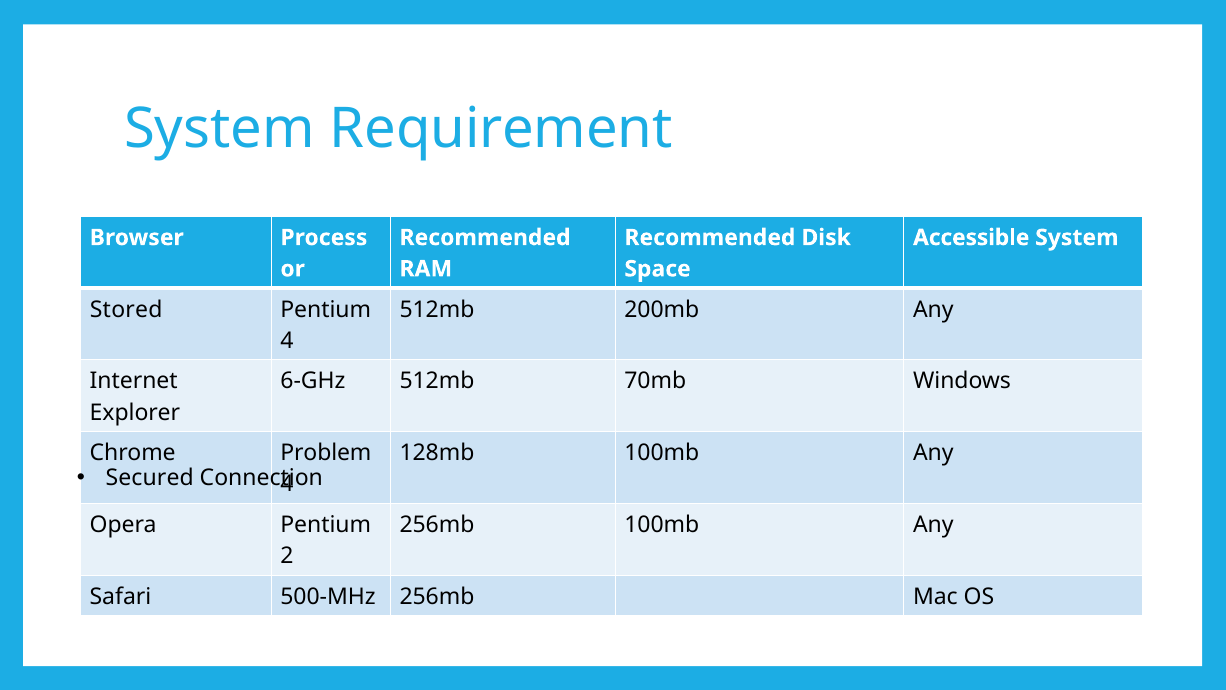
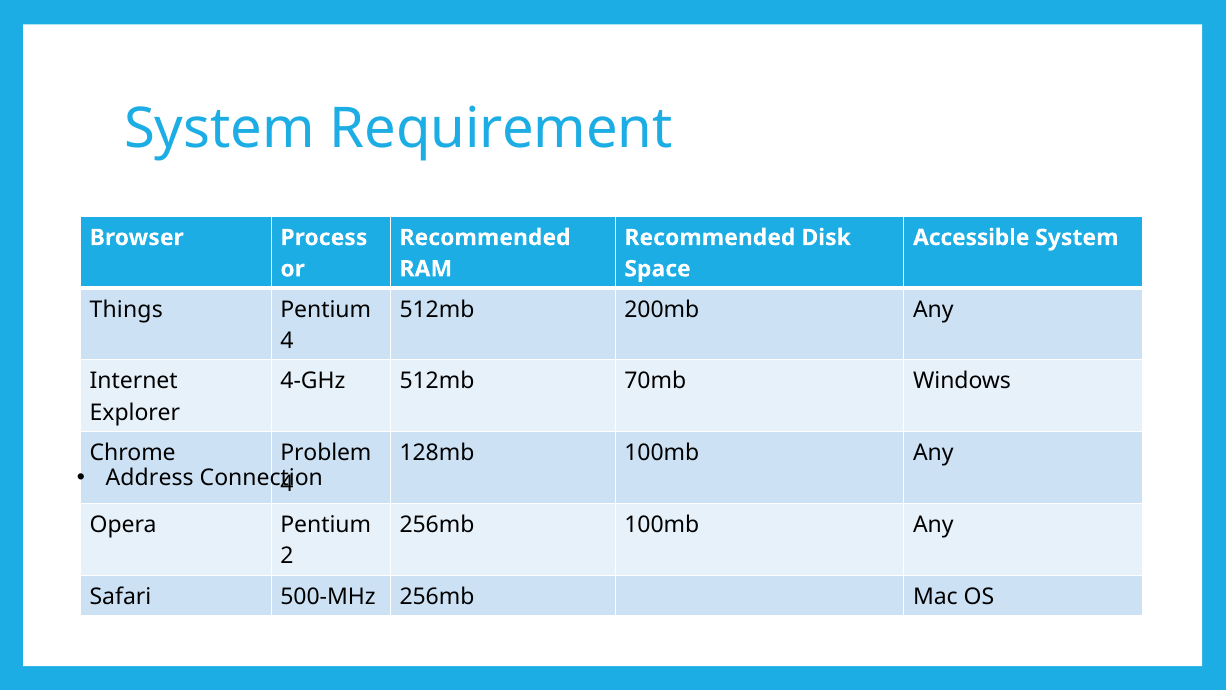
Stored: Stored -> Things (126, 309)
6-GHz: 6-GHz -> 4-GHz (313, 381)
Secured: Secured -> Address (150, 478)
